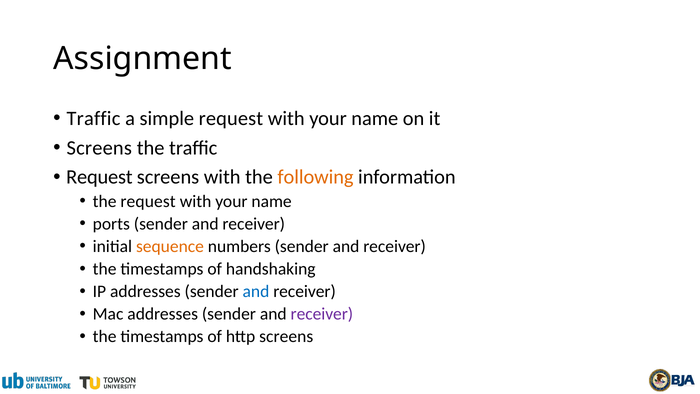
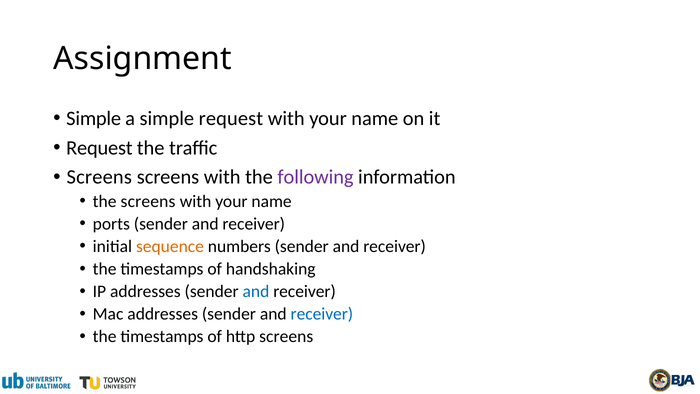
Traffic: Traffic -> Simple (94, 118)
Screens: Screens -> Request (99, 148)
Request: Request -> Screens (99, 177)
following colour: orange -> purple (316, 177)
the request: request -> screens (148, 201)
receiver colour: purple -> blue (322, 314)
